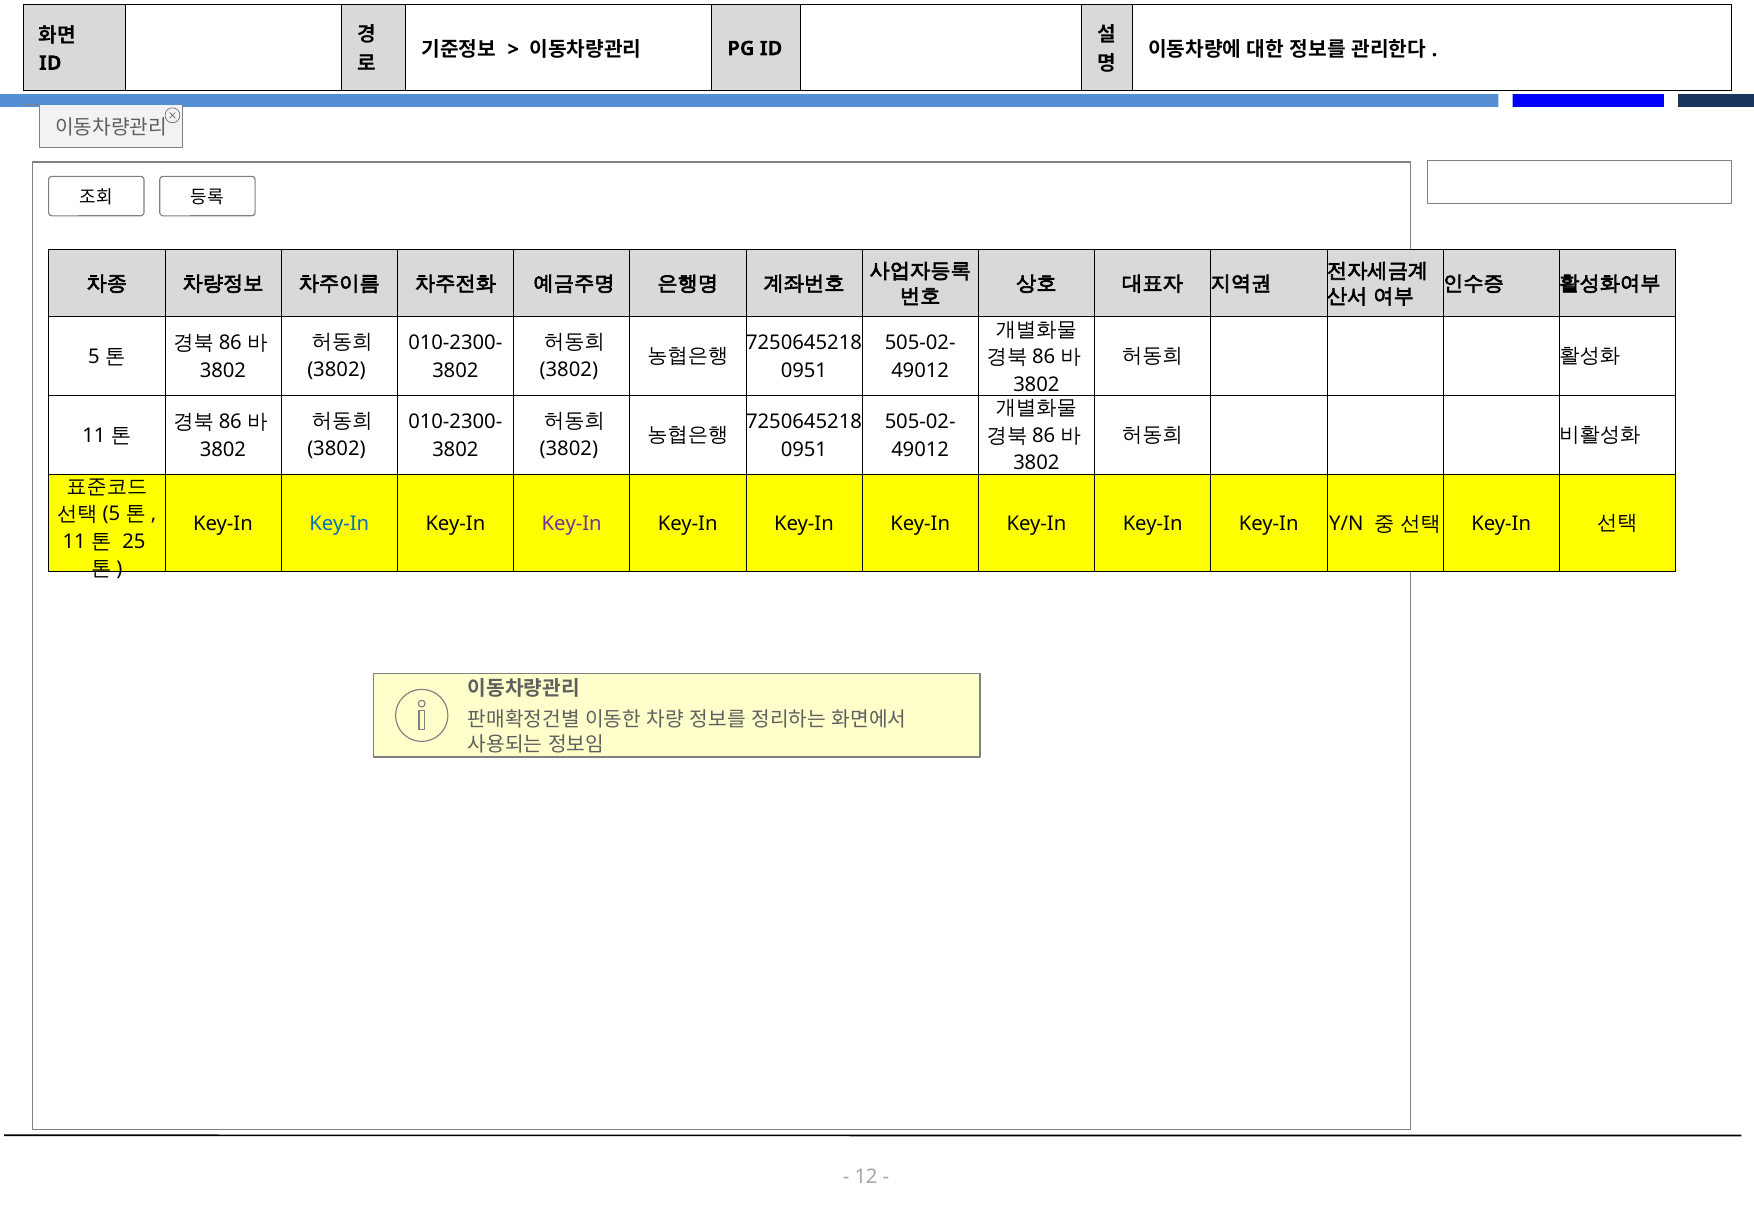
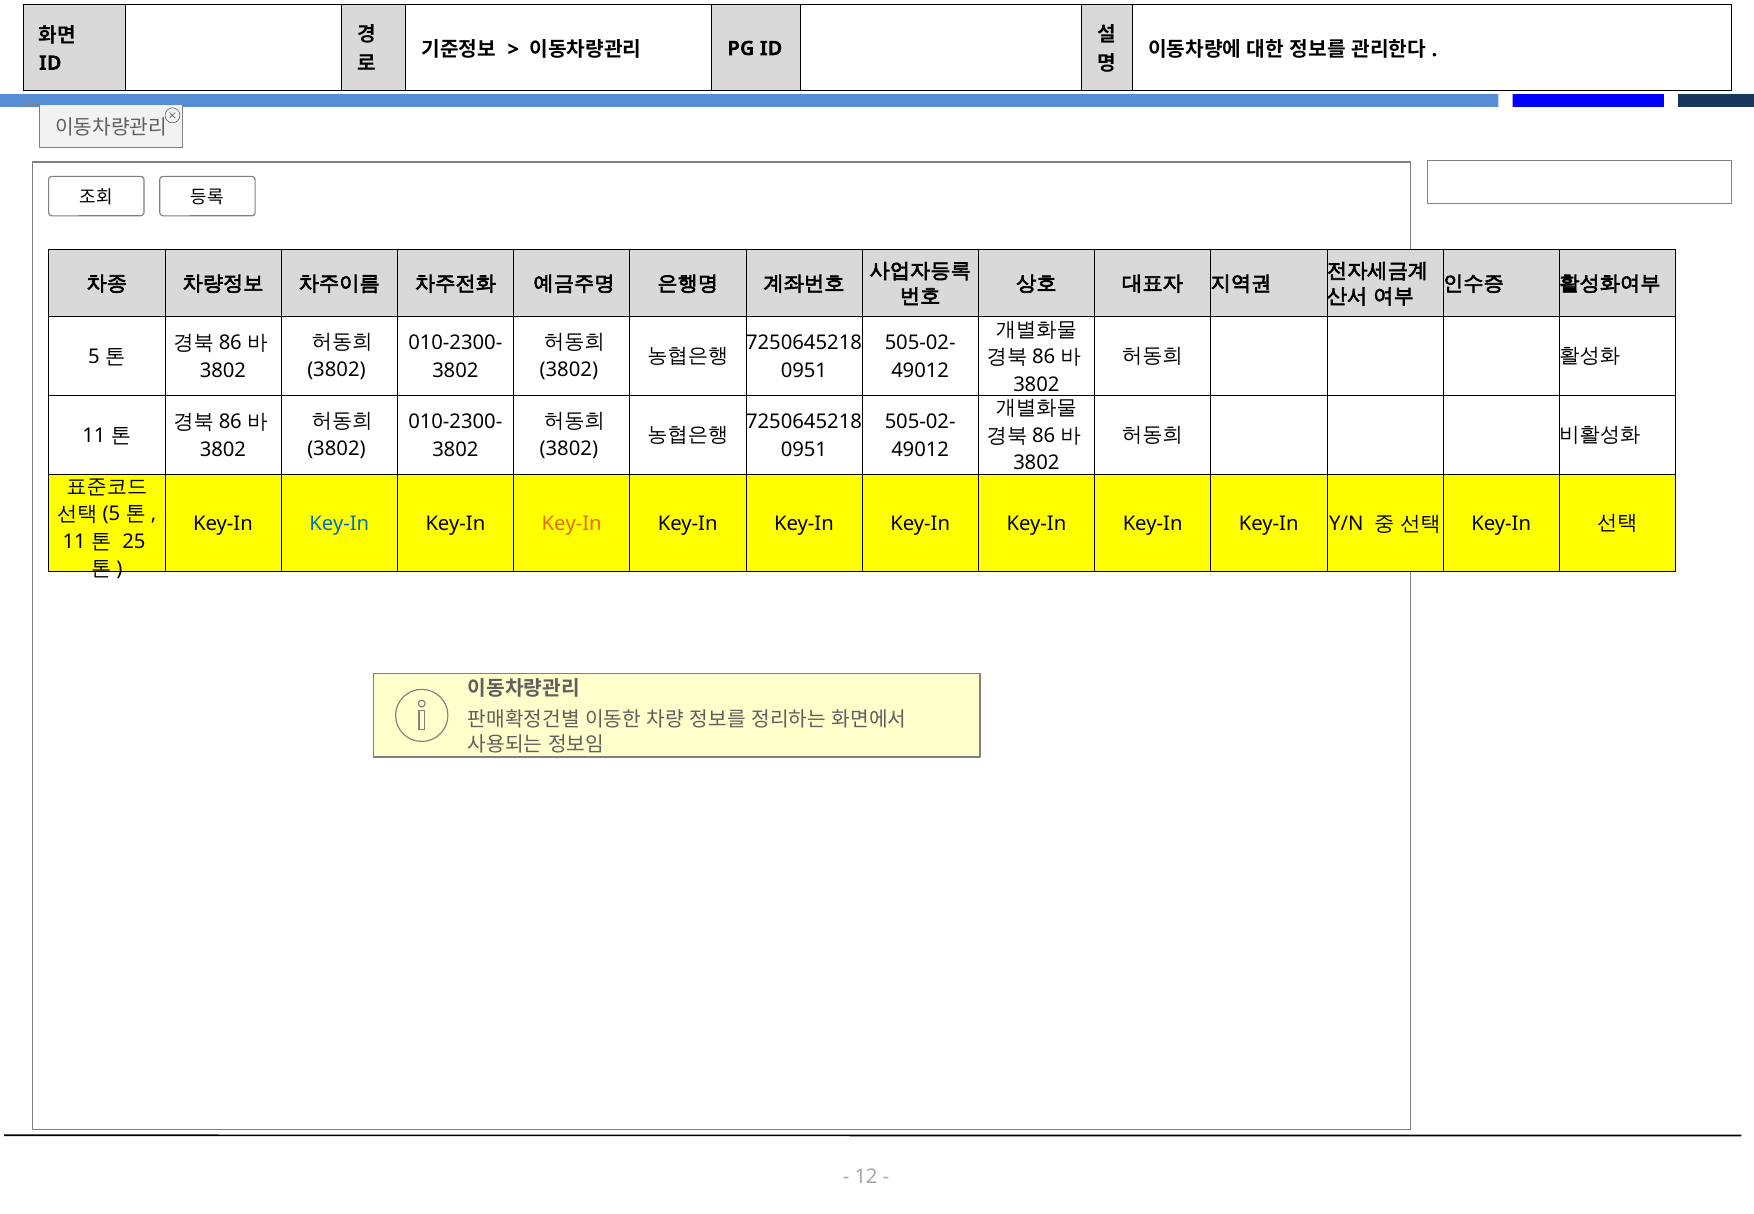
Key-In colour: purple -> orange (572, 524)
